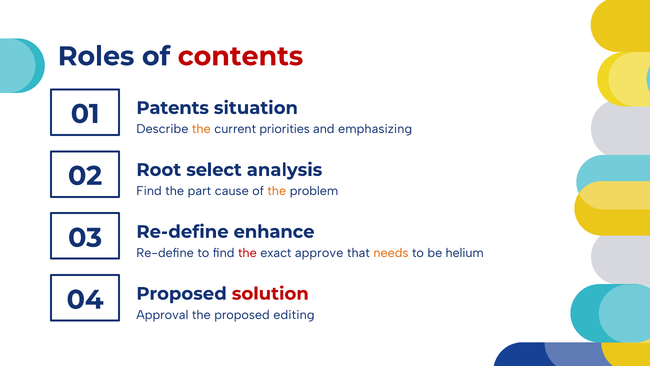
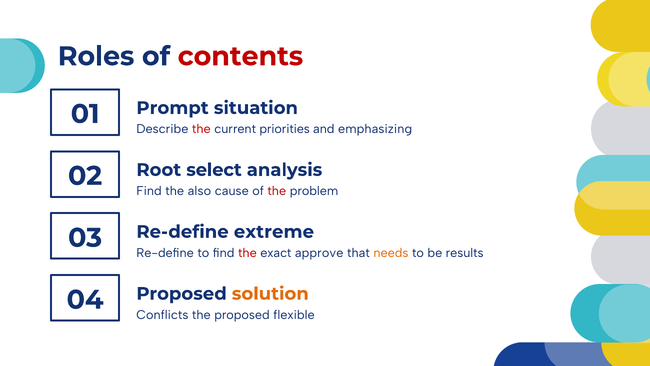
Patents: Patents -> Prompt (173, 108)
the colour: orange -> red (201, 129)
part: part -> also (199, 191)
the colour: orange -> red (277, 191)
enhance: enhance -> extreme (274, 232)
helium: helium -> results (465, 253)
solution colour: red -> orange (270, 293)
Approval: Approval -> Conflicts (162, 315)
editing: editing -> flexible (294, 315)
